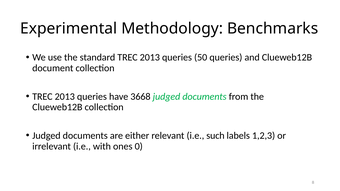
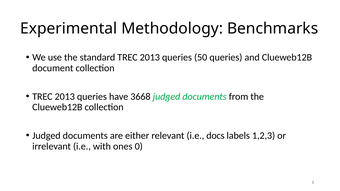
such: such -> docs (215, 136)
